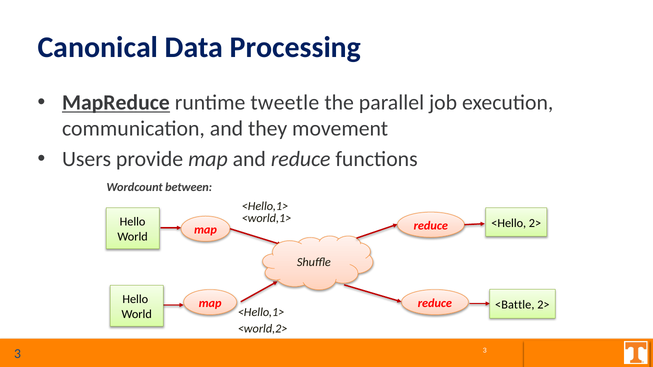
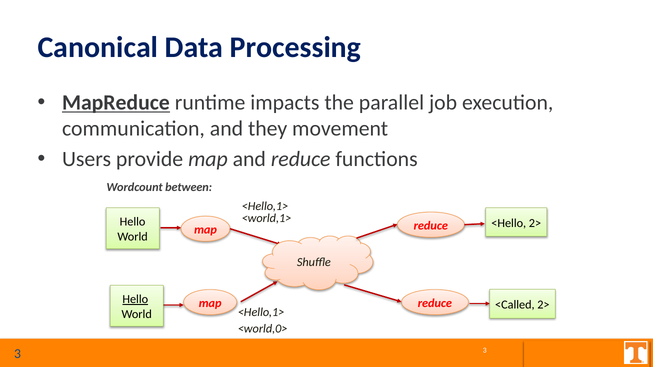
tweetle: tweetle -> impacts (285, 103)
Hello underline: none -> present (135, 300)
<Battle: <Battle -> <Called (515, 305)
<world,2>: <world,2> -> <world,0> (263, 329)
